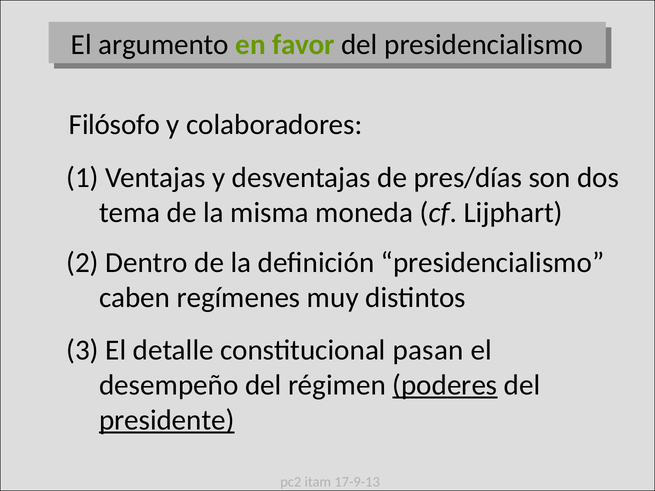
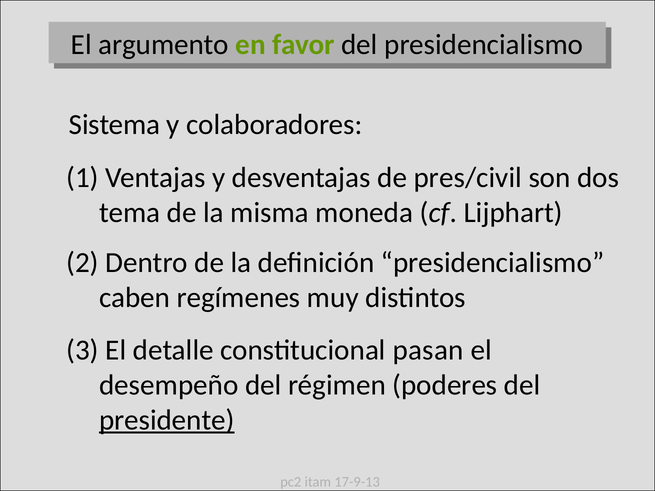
Filósofo: Filósofo -> Sistema (115, 125)
pres/días: pres/días -> pres/civil (468, 178)
poderes underline: present -> none (445, 385)
